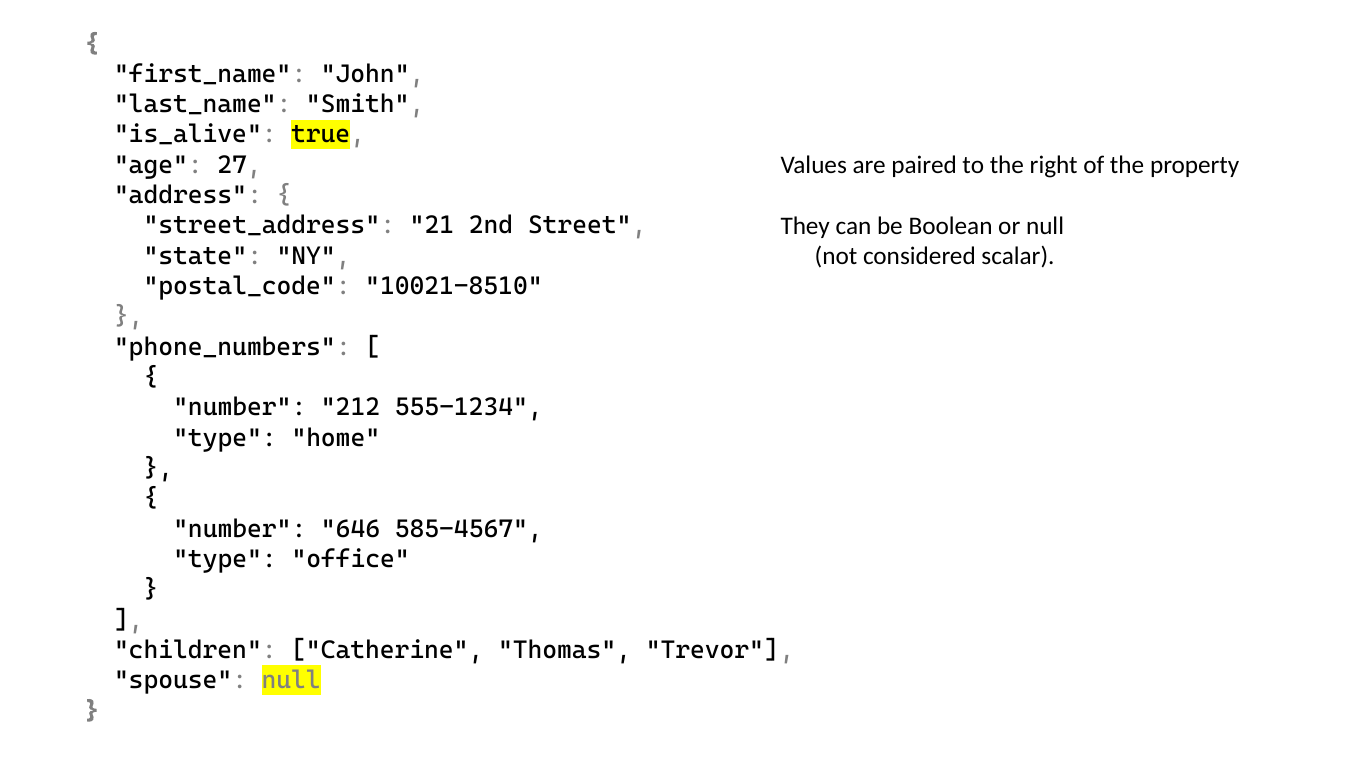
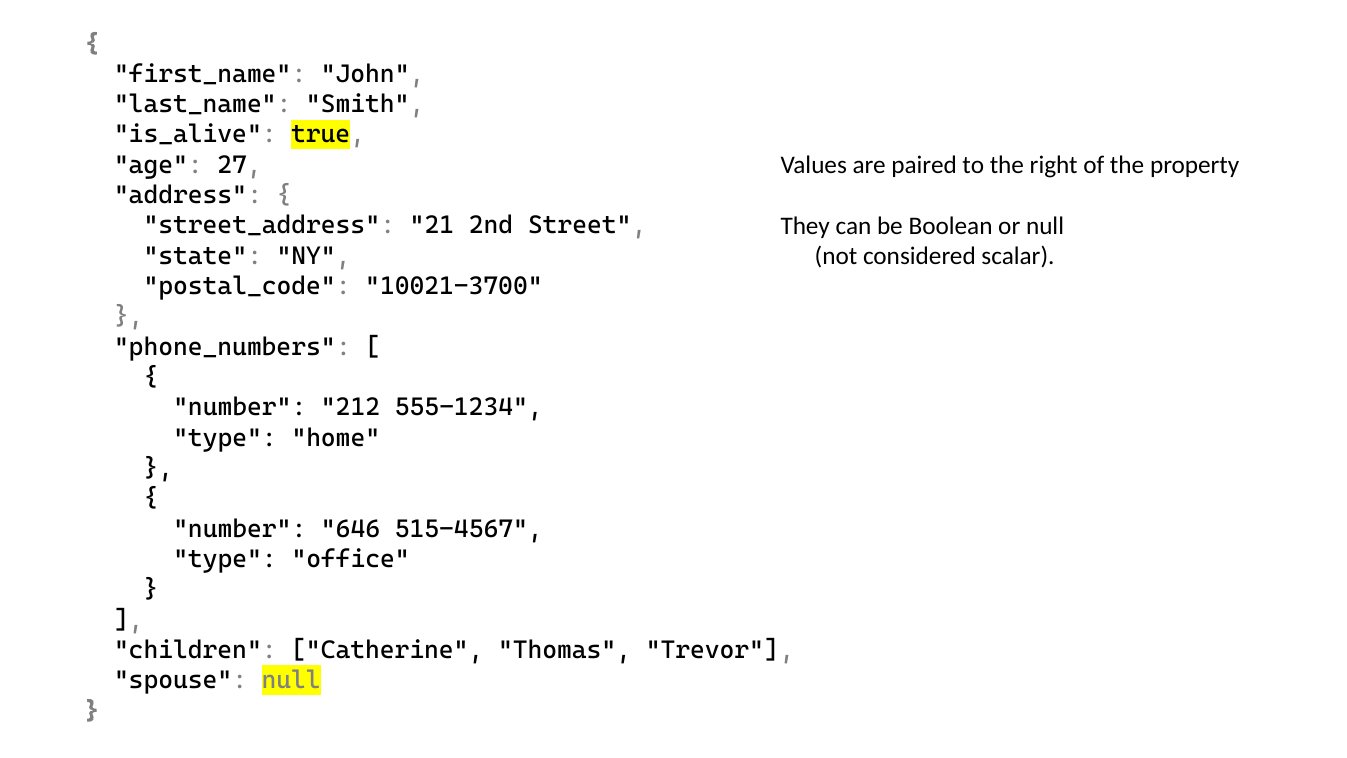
10021-8510: 10021-8510 -> 10021-3700 (454, 286)
585-4567: 585-4567 -> 515-4567 (469, 529)
